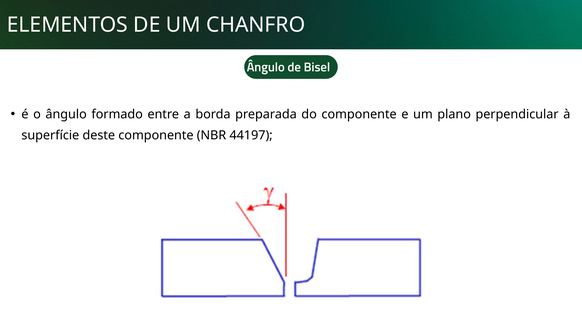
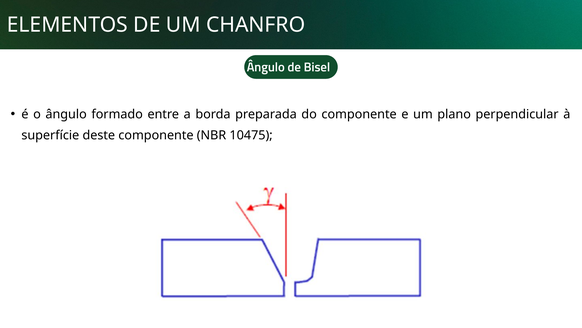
44197: 44197 -> 10475 (251, 135)
